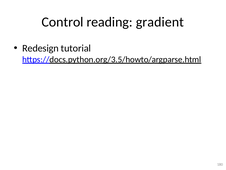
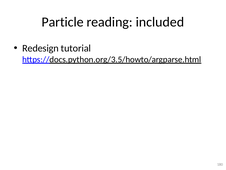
Control: Control -> Particle (63, 22)
gradient: gradient -> included (160, 22)
